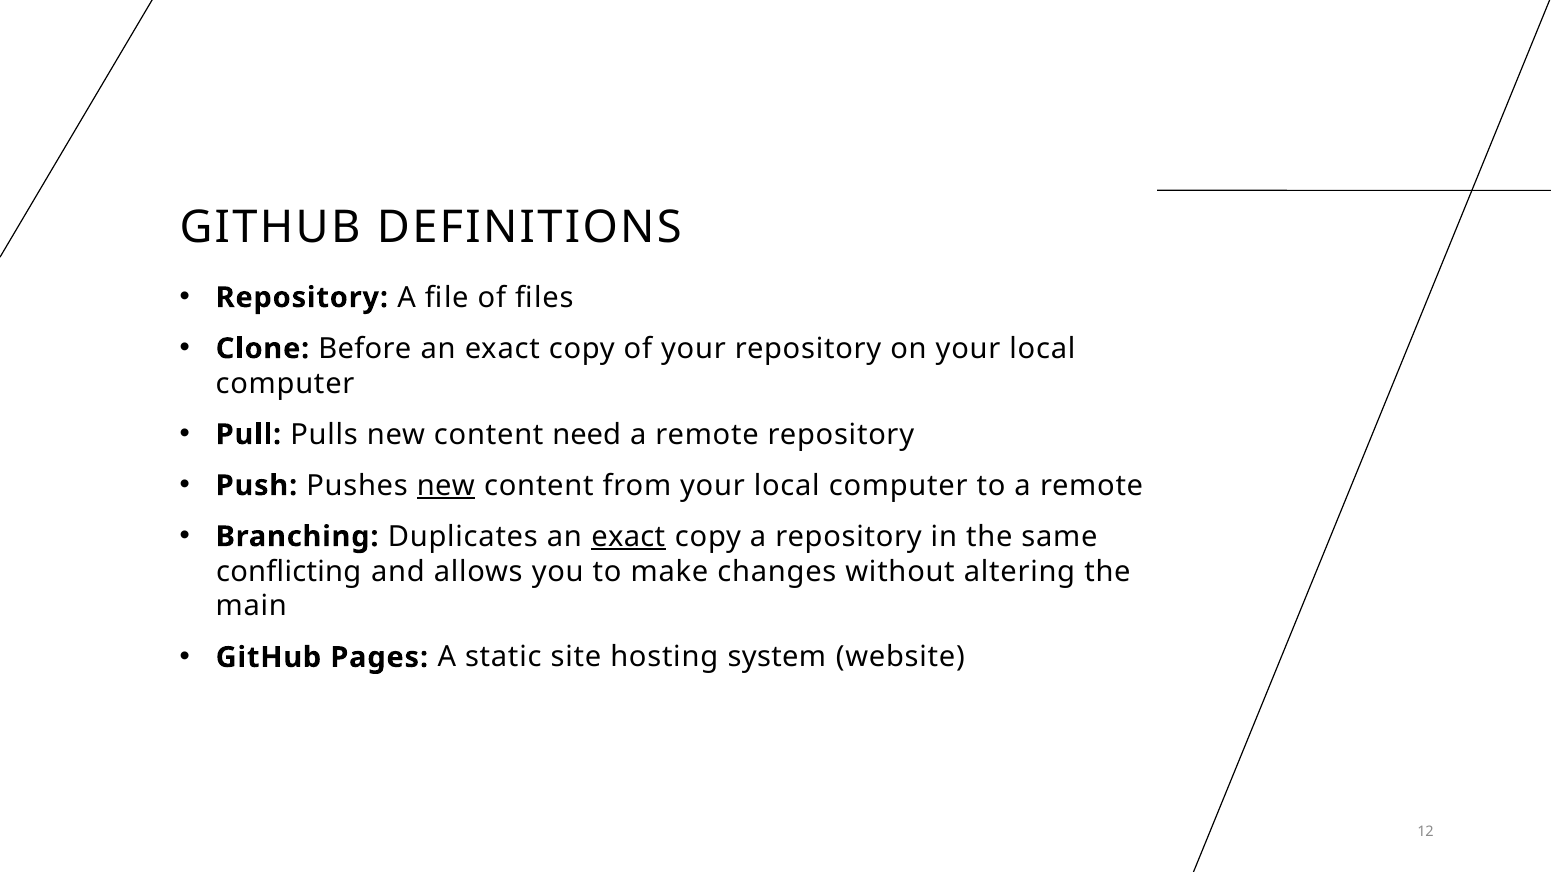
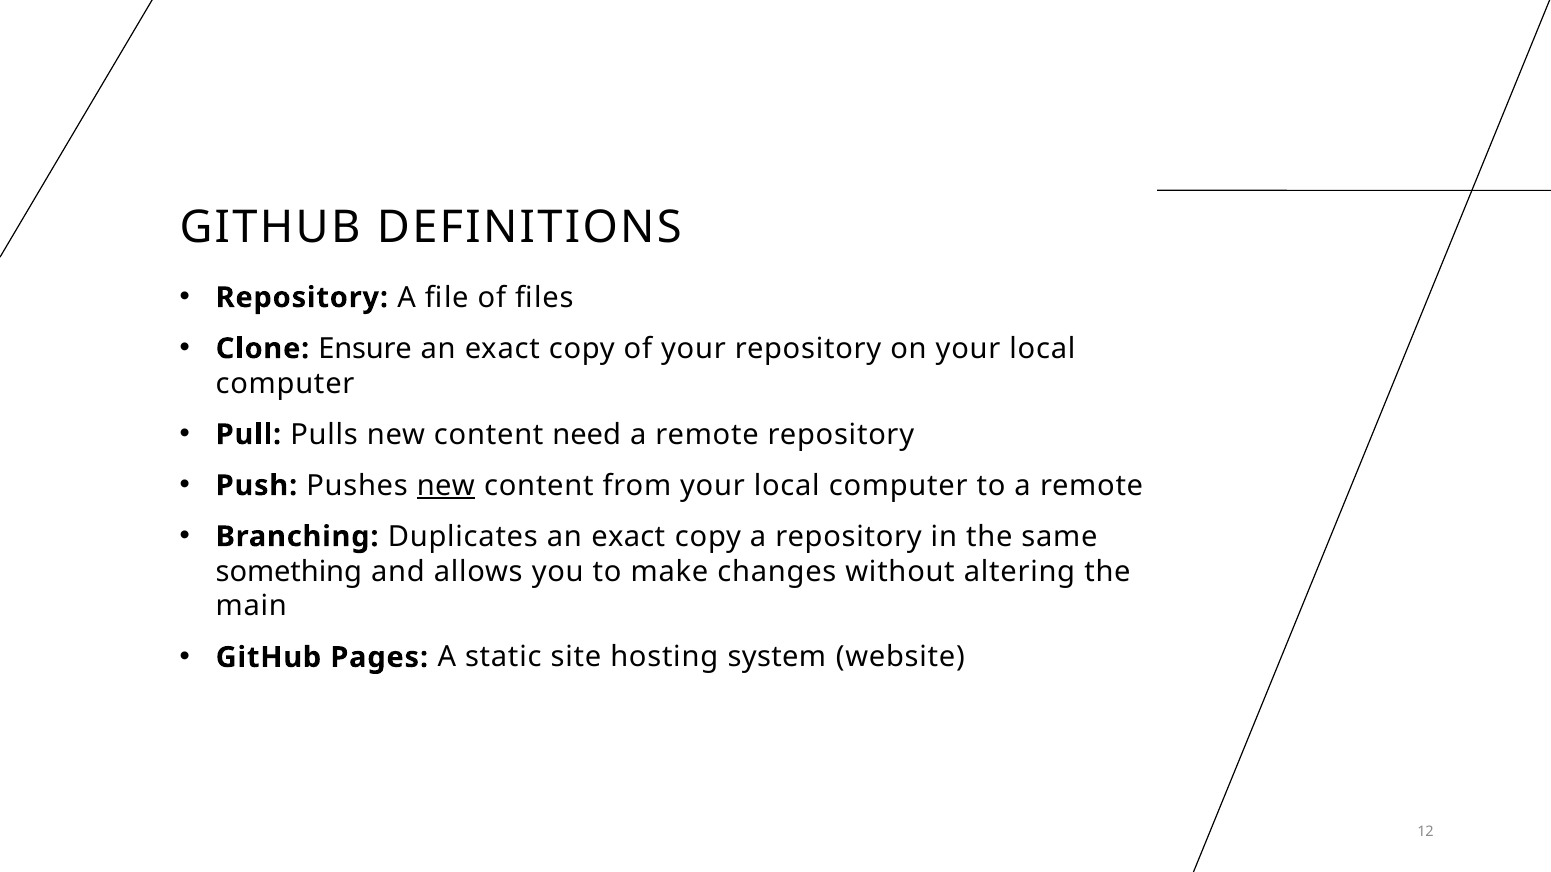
Before: Before -> Ensure (365, 349)
exact underline: present -> none (628, 537)
conflicting: conflicting -> something (289, 572)
